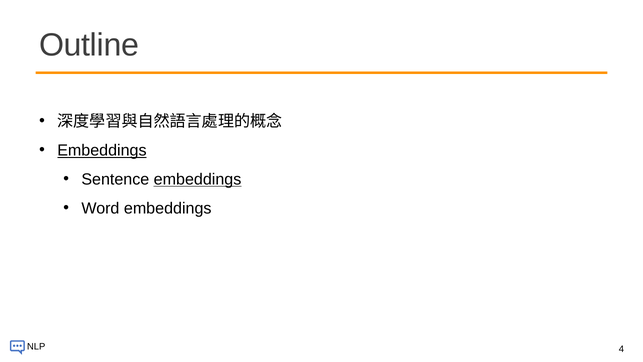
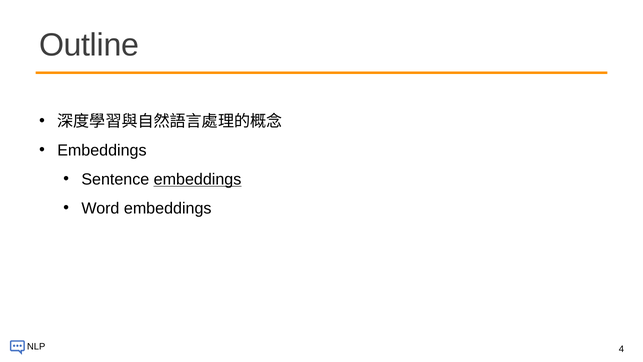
Embeddings underline: present -> none (102, 150)
